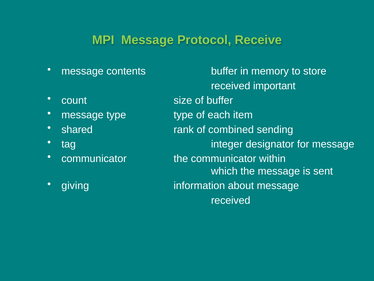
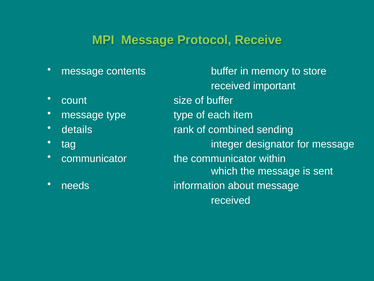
shared: shared -> details (77, 129)
giving: giving -> needs (75, 185)
